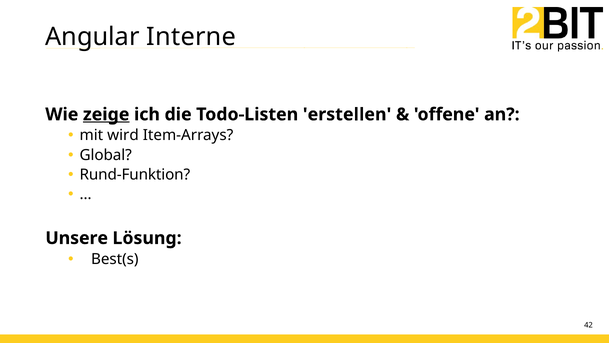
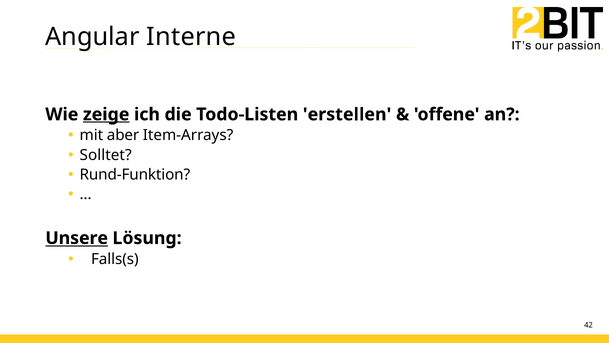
wird: wird -> aber (123, 135)
Global: Global -> Solltet (106, 155)
Unsere underline: none -> present (77, 238)
Best(s: Best(s -> Falls(s (115, 259)
